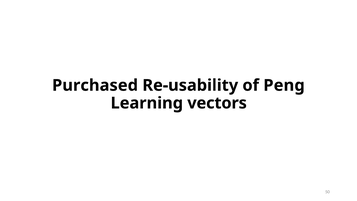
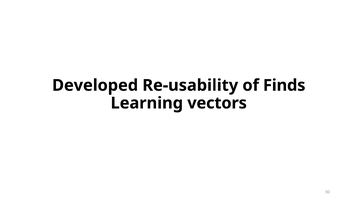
Purchased: Purchased -> Developed (95, 85)
Peng: Peng -> Finds (284, 85)
